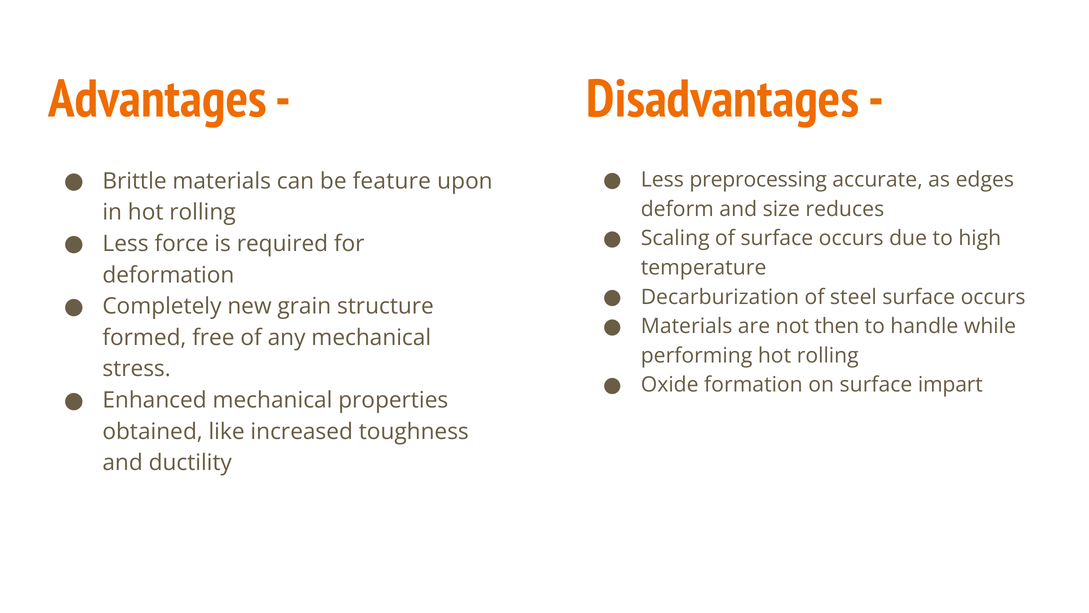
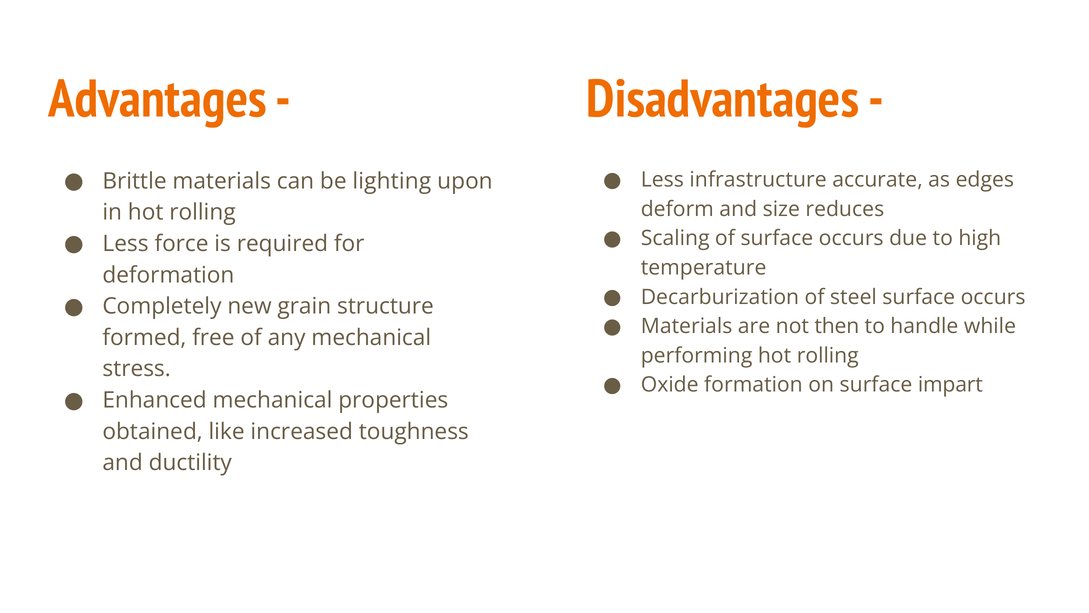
preprocessing: preprocessing -> infrastructure (758, 180)
feature: feature -> lighting (392, 181)
